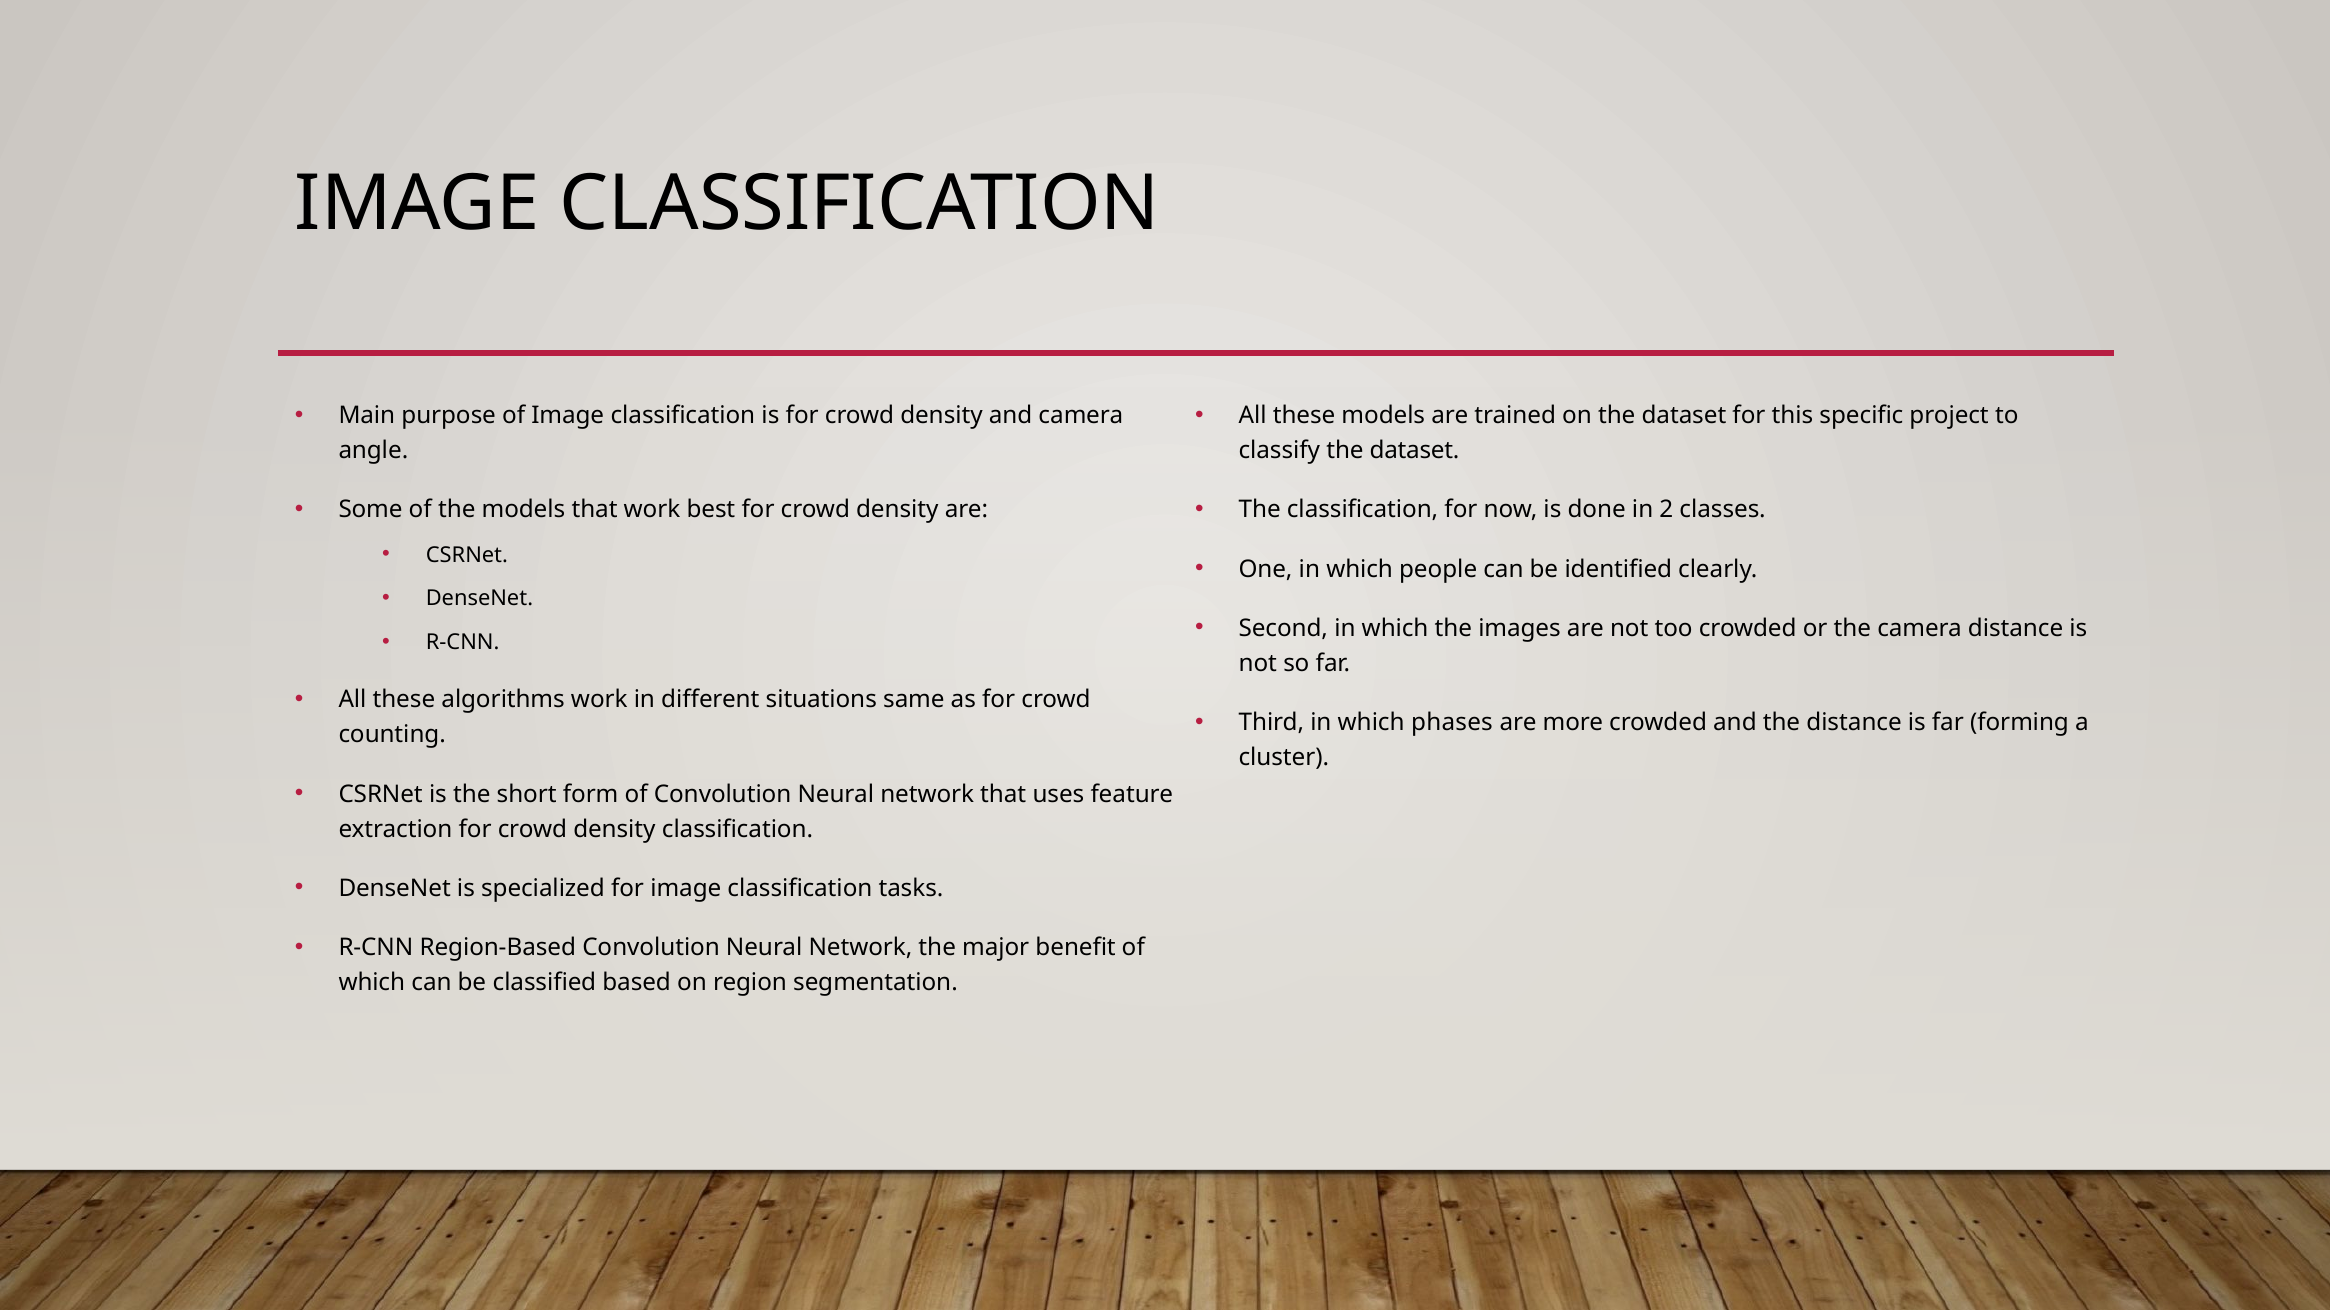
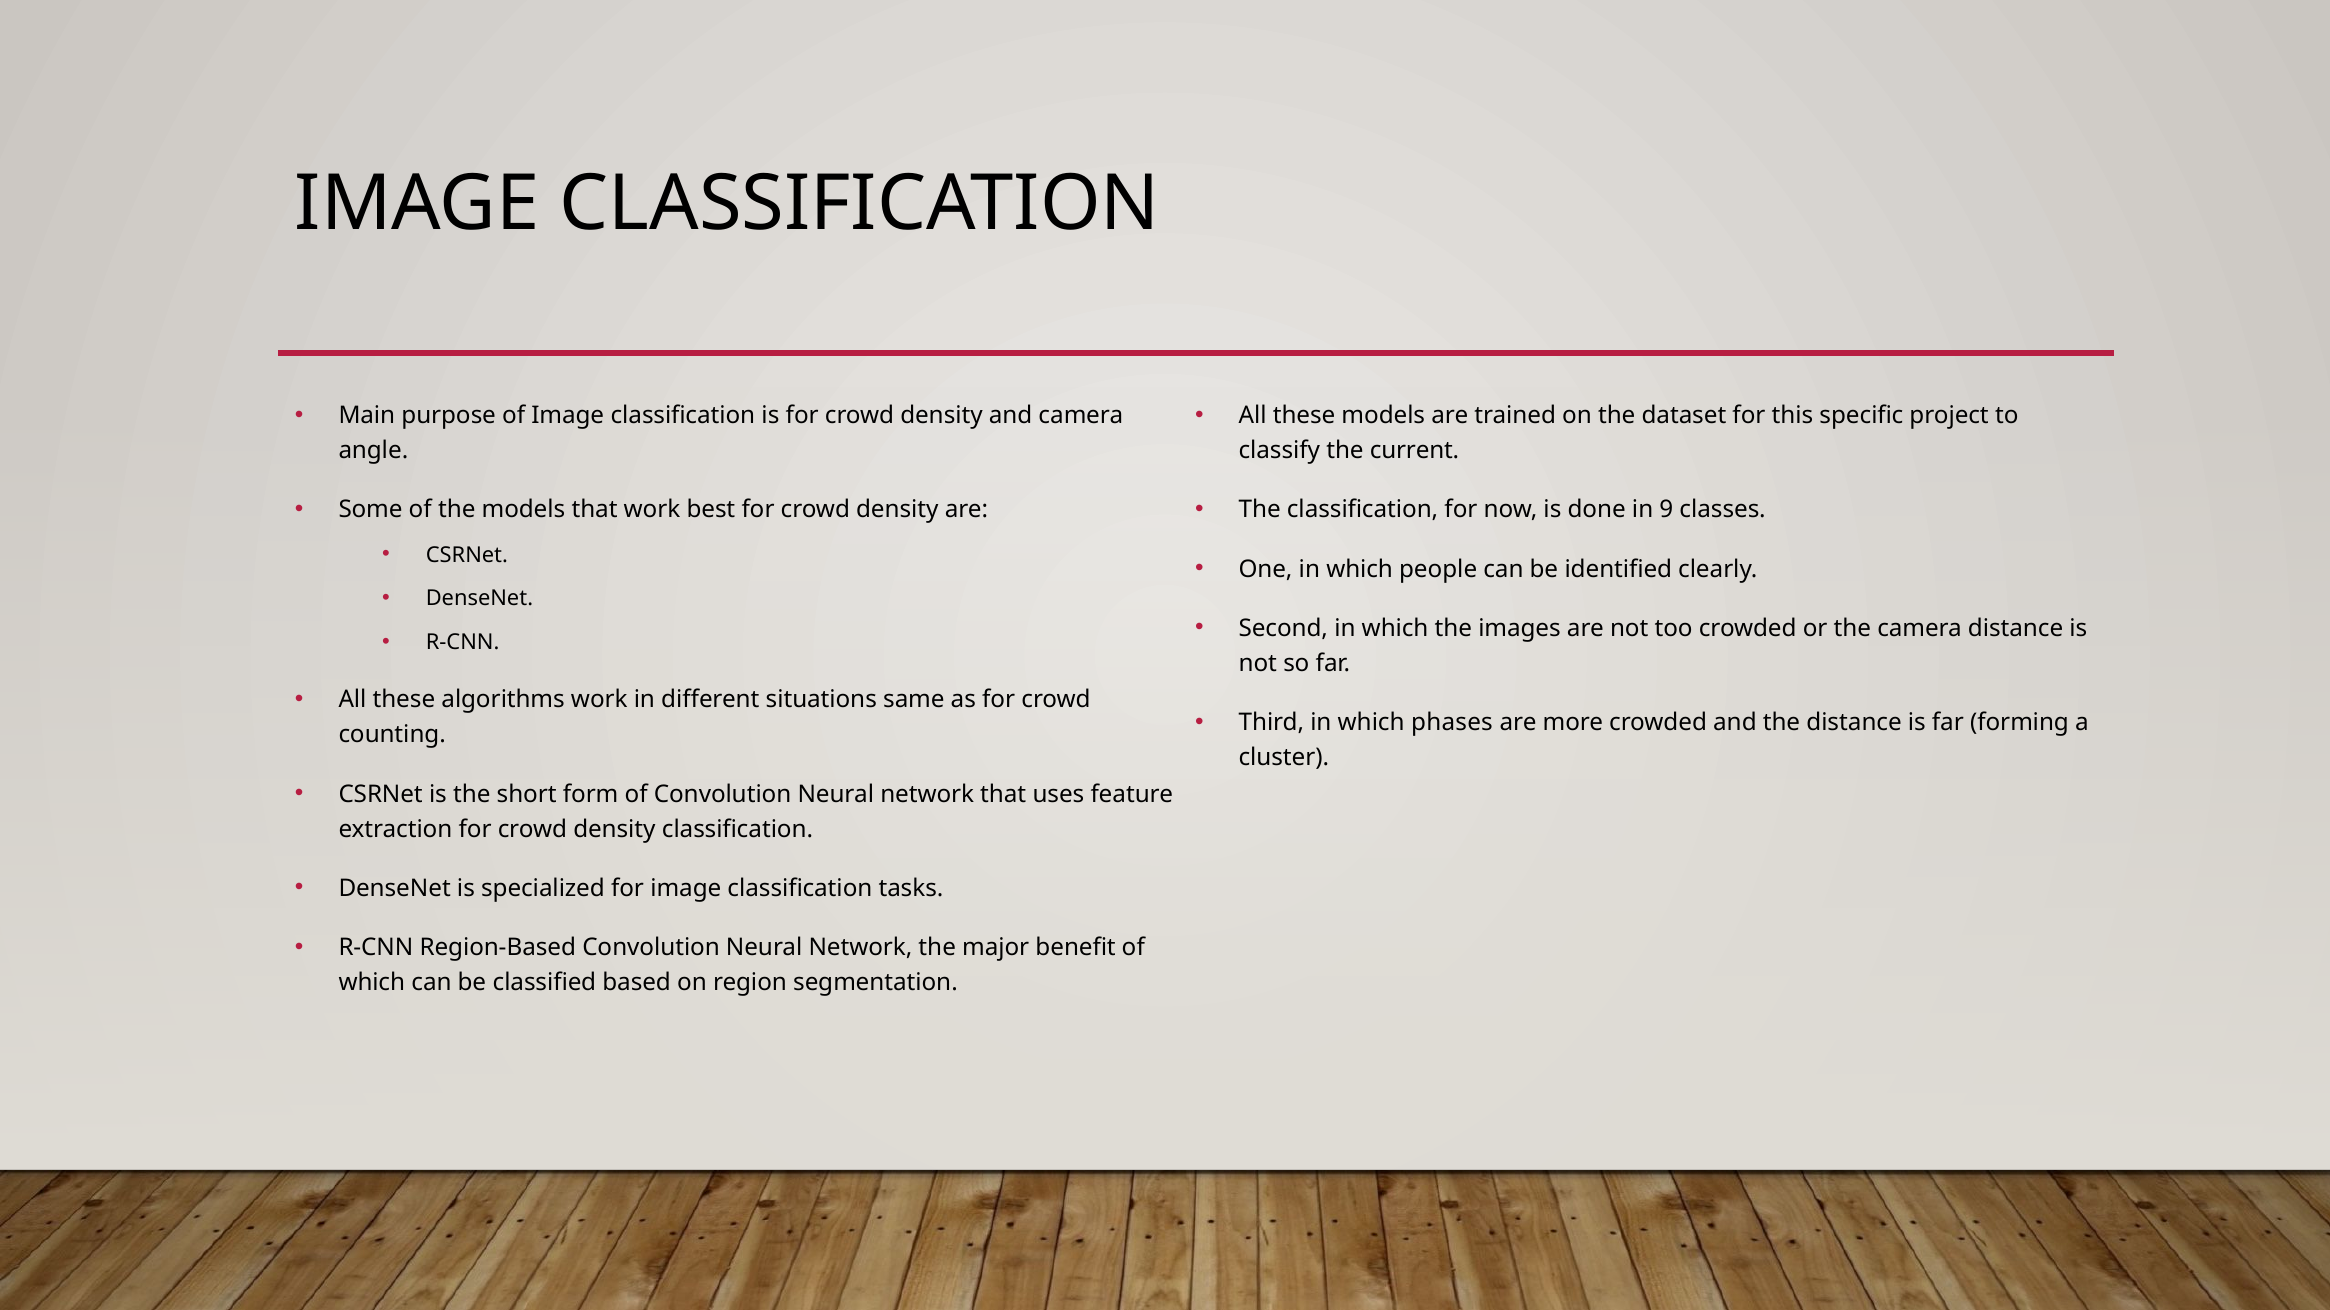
classify the dataset: dataset -> current (1414, 451)
2: 2 -> 9 (1666, 510)
